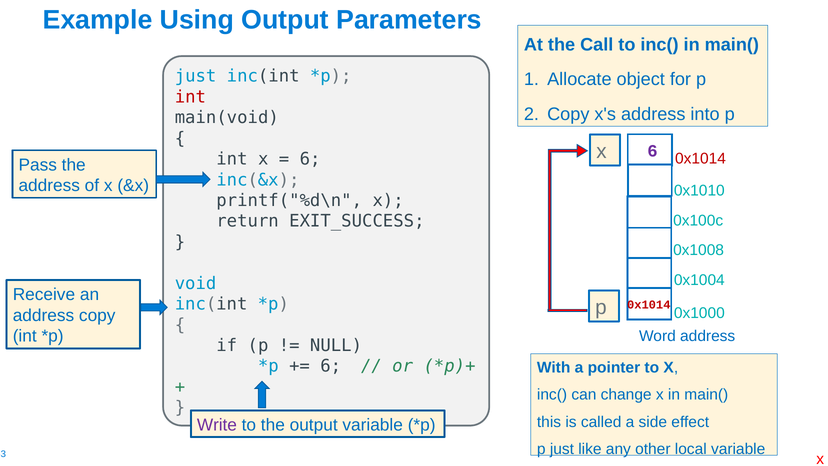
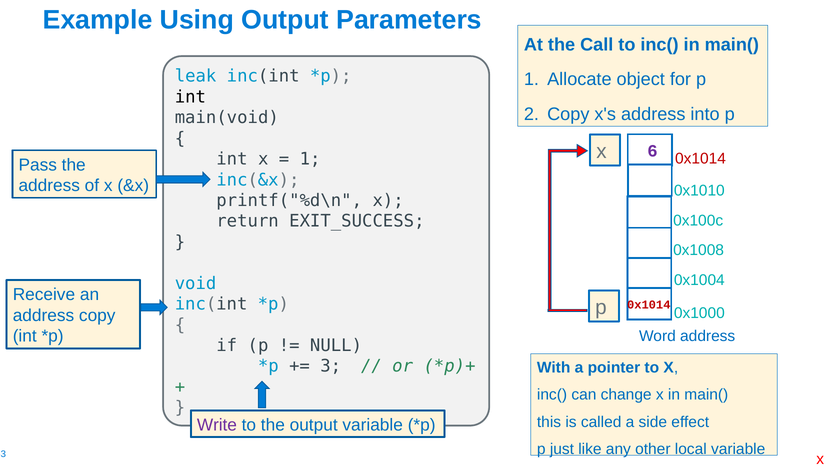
just: just -> leak (196, 76)
int colour: red -> black (190, 97)
6: 6 -> 1 (310, 159)
6: 6 -> 3 (331, 366)
